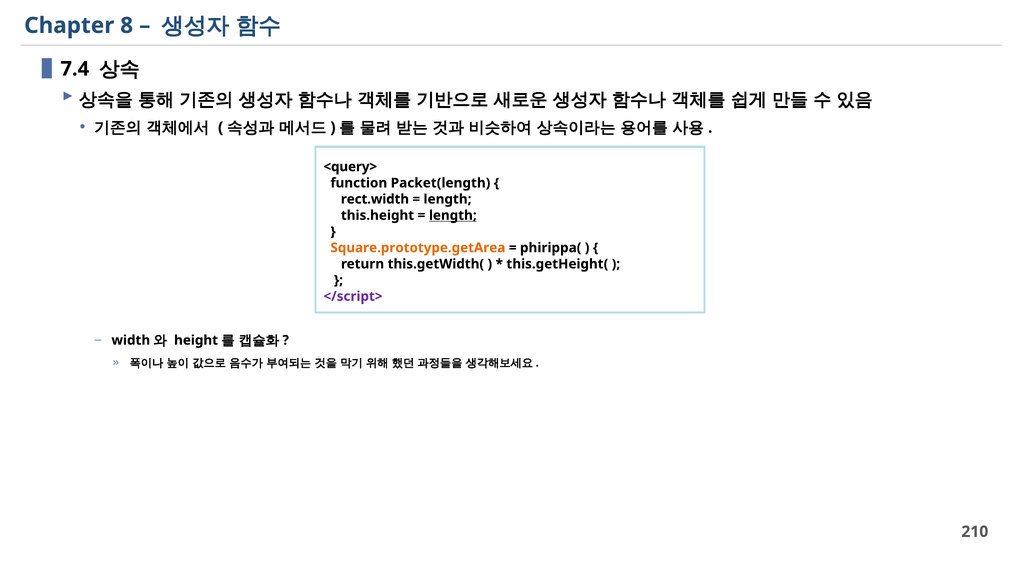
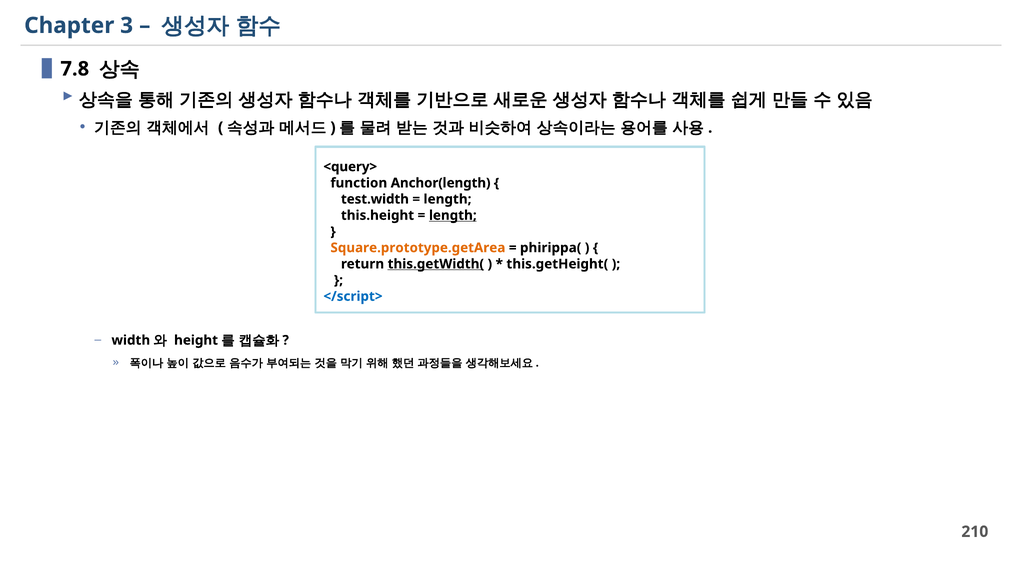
8: 8 -> 3 (127, 26)
7.4: 7.4 -> 7.8 (75, 69)
Packet(length: Packet(length -> Anchor(length (441, 183)
rect.width: rect.width -> test.width (375, 199)
this.getWidth( underline: none -> present (436, 264)
</script> colour: purple -> blue (353, 296)
